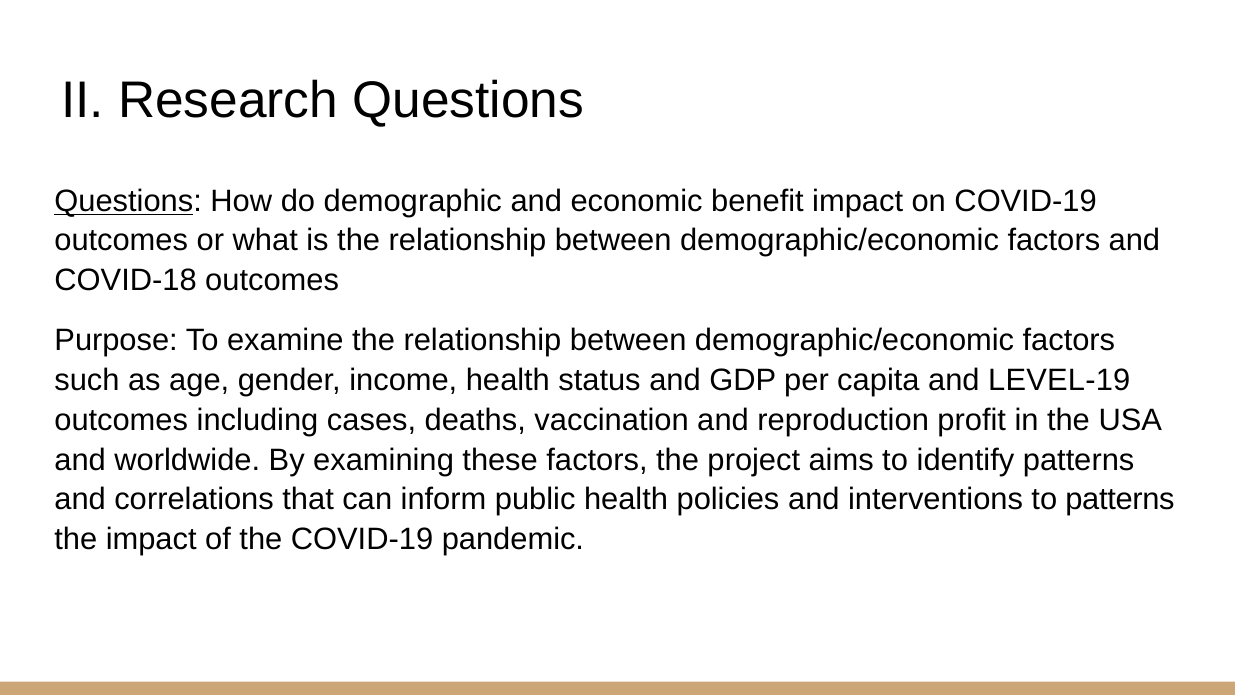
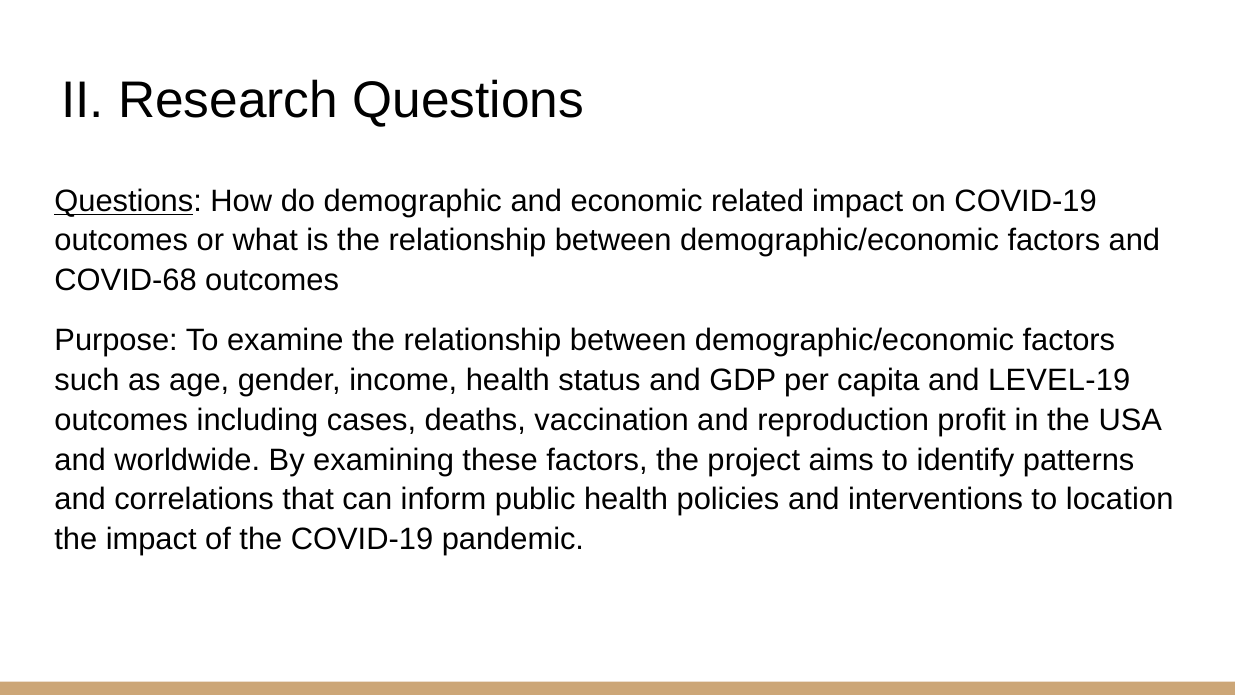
benefit: benefit -> related (758, 201)
COVID-18: COVID-18 -> COVID-68 (126, 280)
to patterns: patterns -> location (1120, 499)
